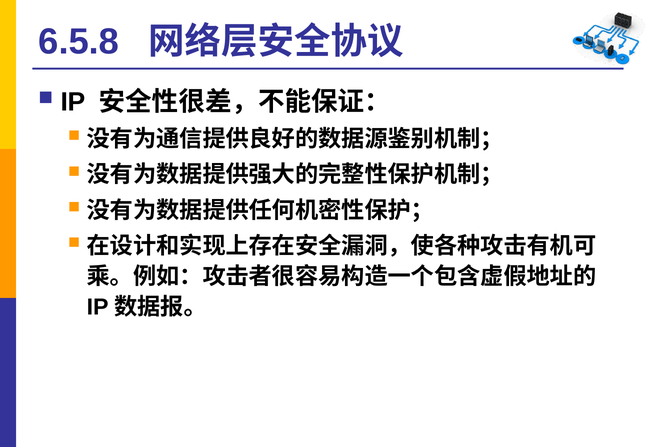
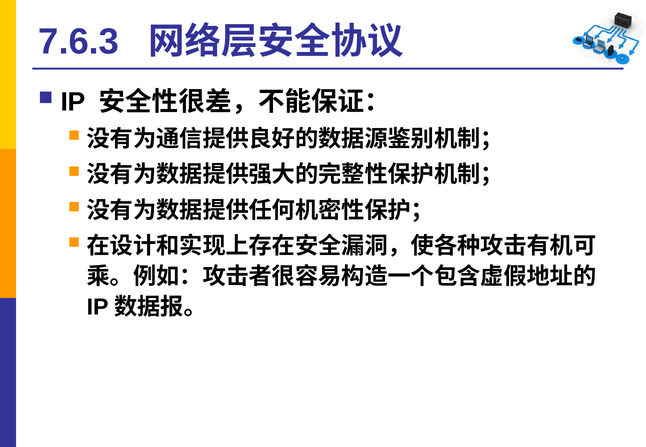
6.5.8: 6.5.8 -> 7.6.3 (79, 42)
